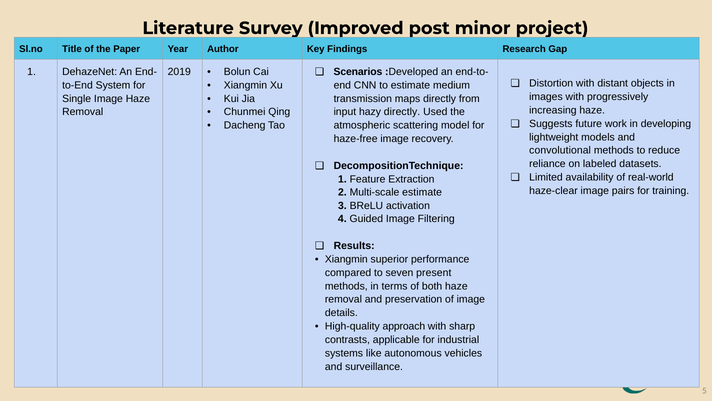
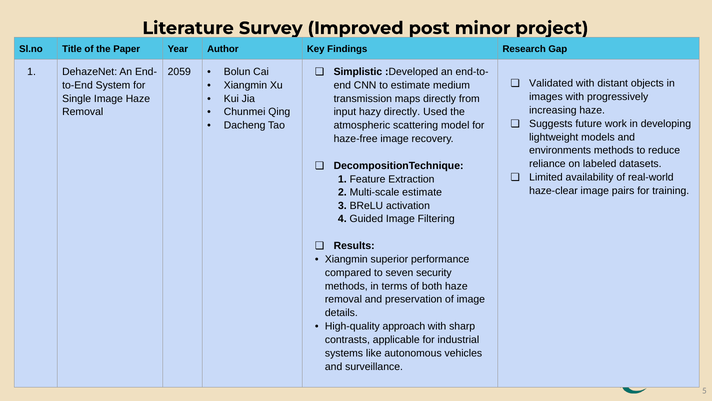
2019: 2019 -> 2059 (179, 72)
Scenarios: Scenarios -> Simplistic (358, 72)
Distortion: Distortion -> Validated (551, 83)
convolutional: convolutional -> environments (560, 150)
present: present -> security (434, 272)
